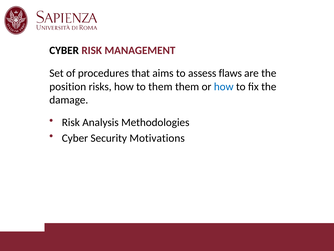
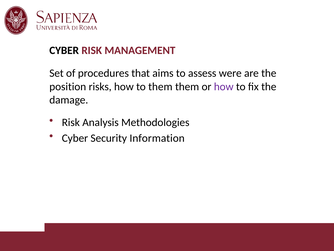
flaws: flaws -> were (230, 73)
how colour: blue -> purple (224, 87)
Motivations: Motivations -> Information (157, 138)
